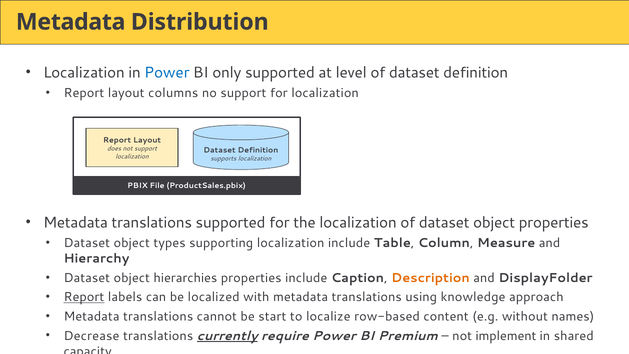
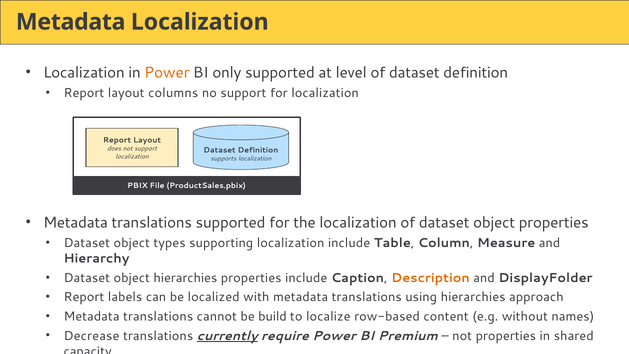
Metadata Distribution: Distribution -> Localization (200, 22)
Power colour: blue -> orange (167, 72)
Report underline: present -> none (84, 297)
using knowledge: knowledge -> hierarchies (473, 297)
start: start -> build (272, 316)
not implement: implement -> properties (506, 336)
